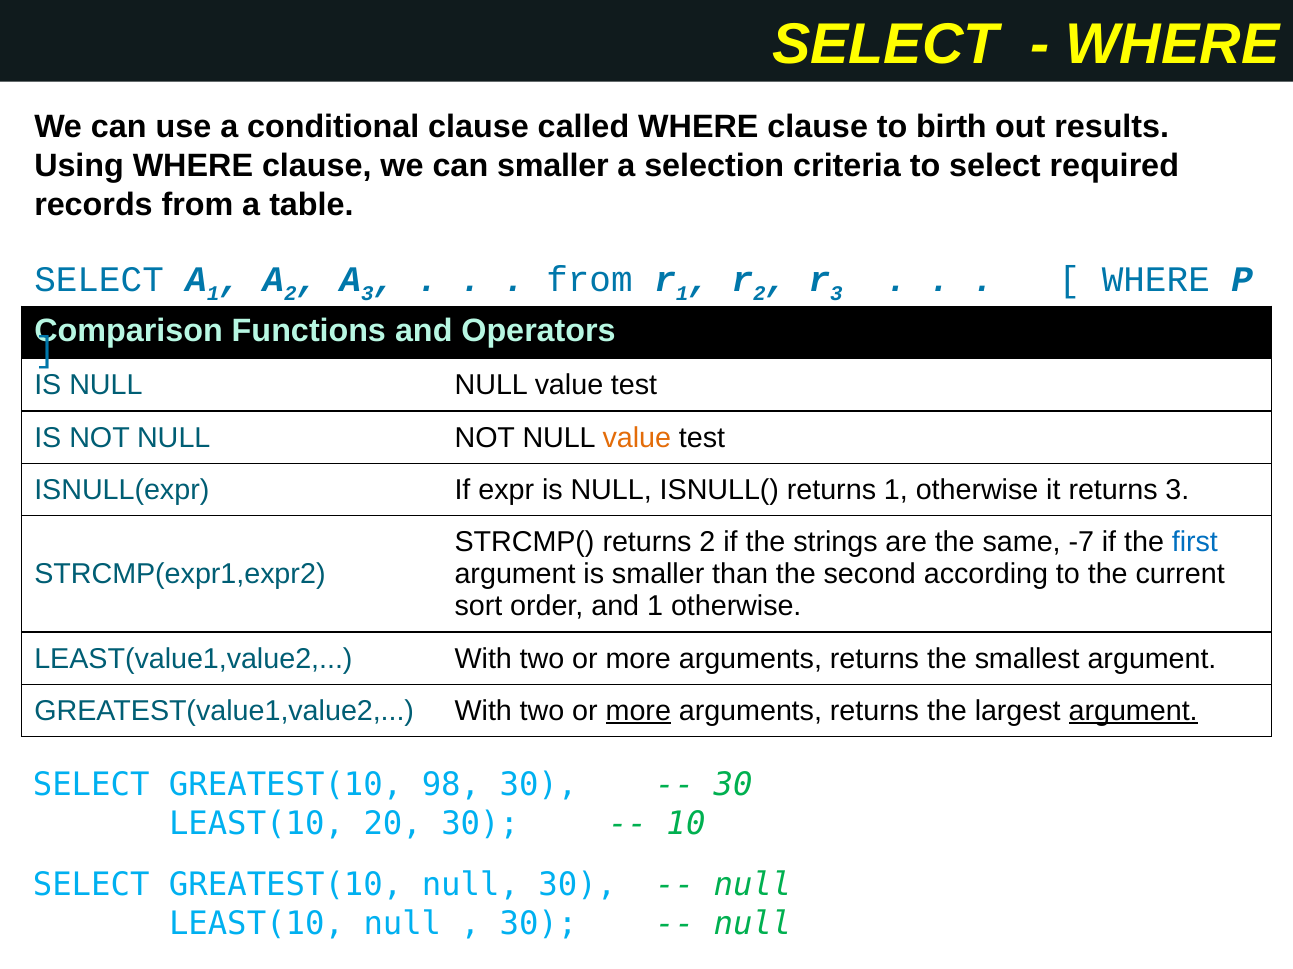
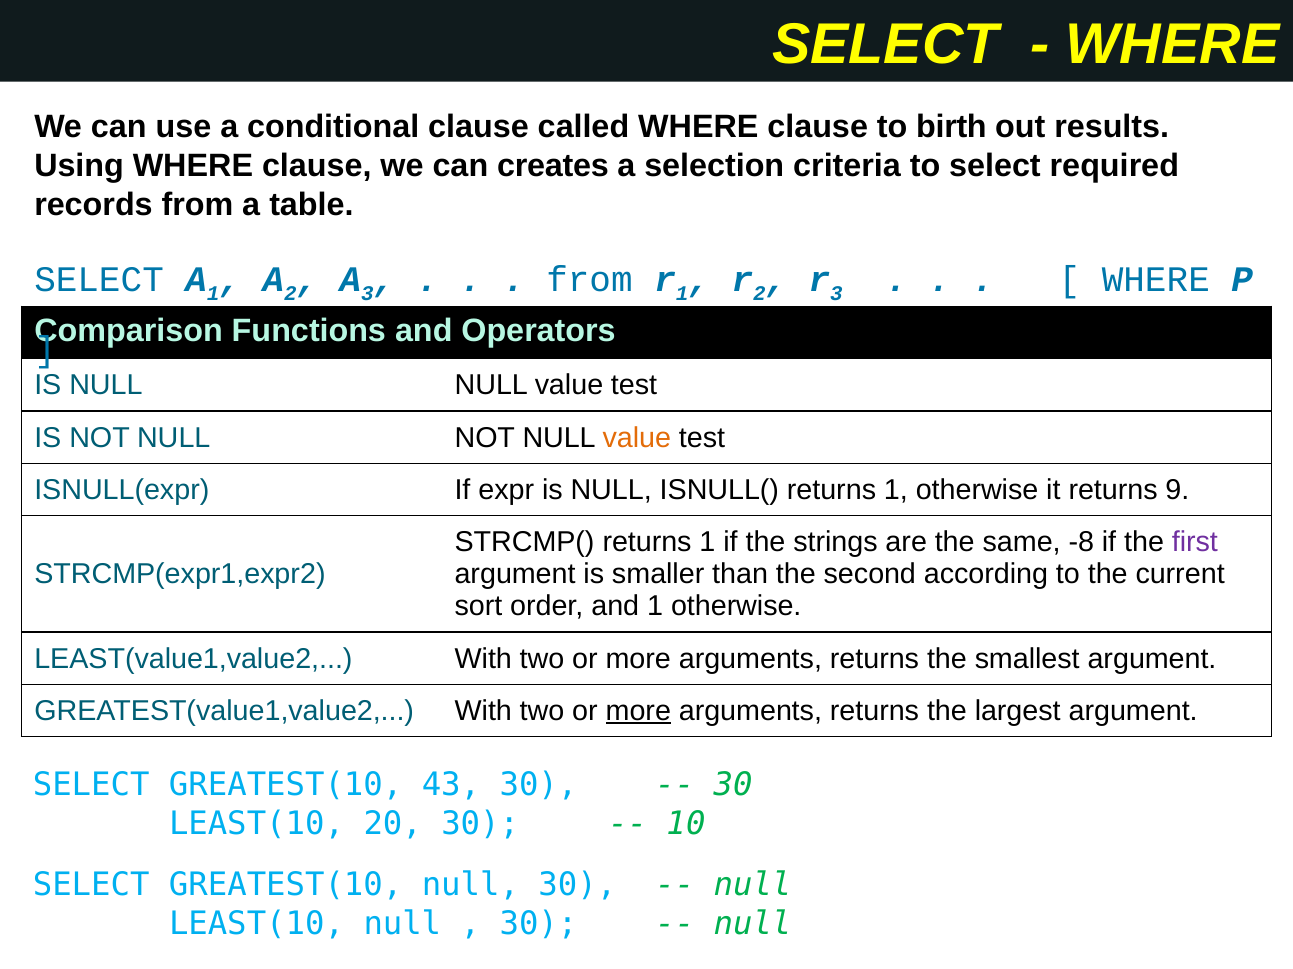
can smaller: smaller -> creates (553, 166)
returns 3: 3 -> 9 (1177, 490)
STRCMP( returns 2: 2 -> 1 (707, 543)
-7: -7 -> -8 (1081, 543)
first colour: blue -> purple (1195, 543)
argument underline: present -> none (1133, 712)
98: 98 -> 43 (451, 786)
